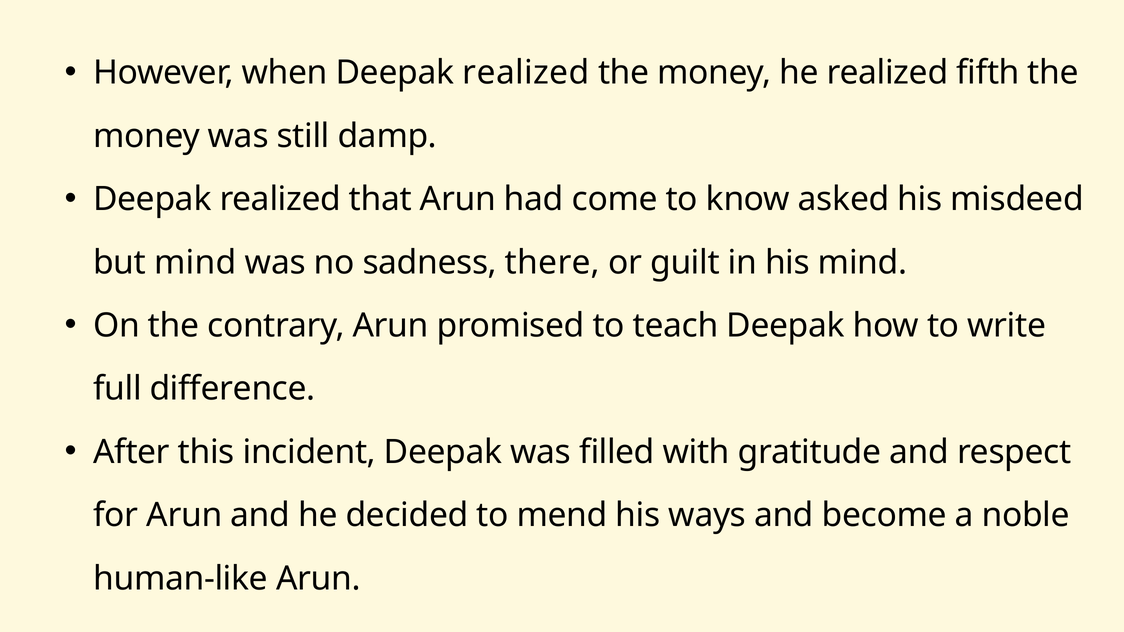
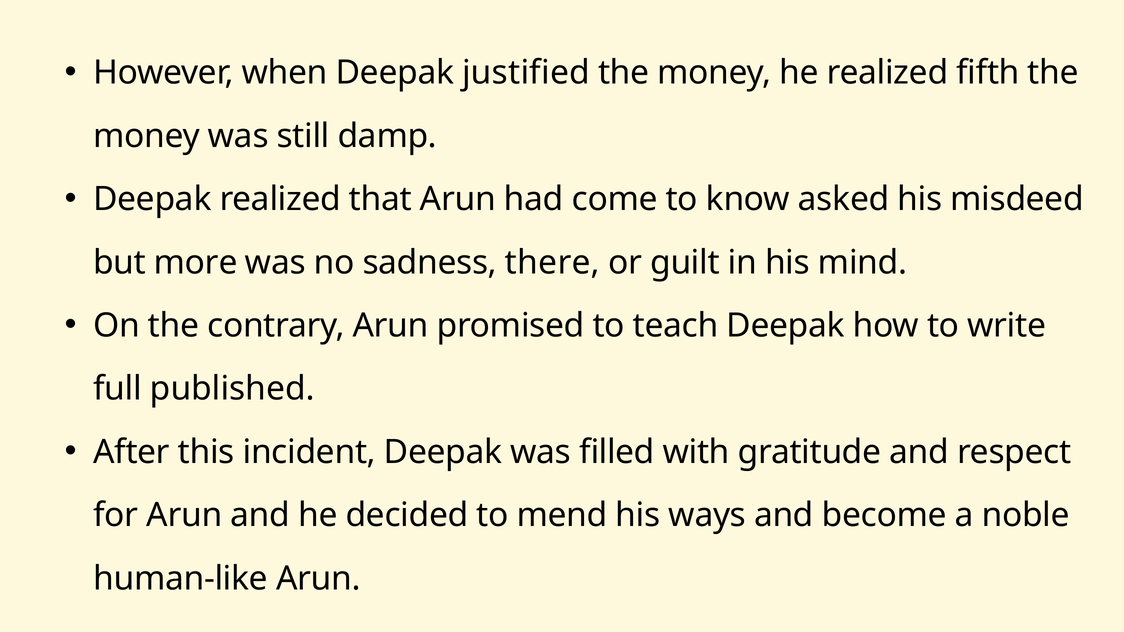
when Deepak realized: realized -> justified (526, 73)
but mind: mind -> more (196, 263)
difference: difference -> published (232, 389)
